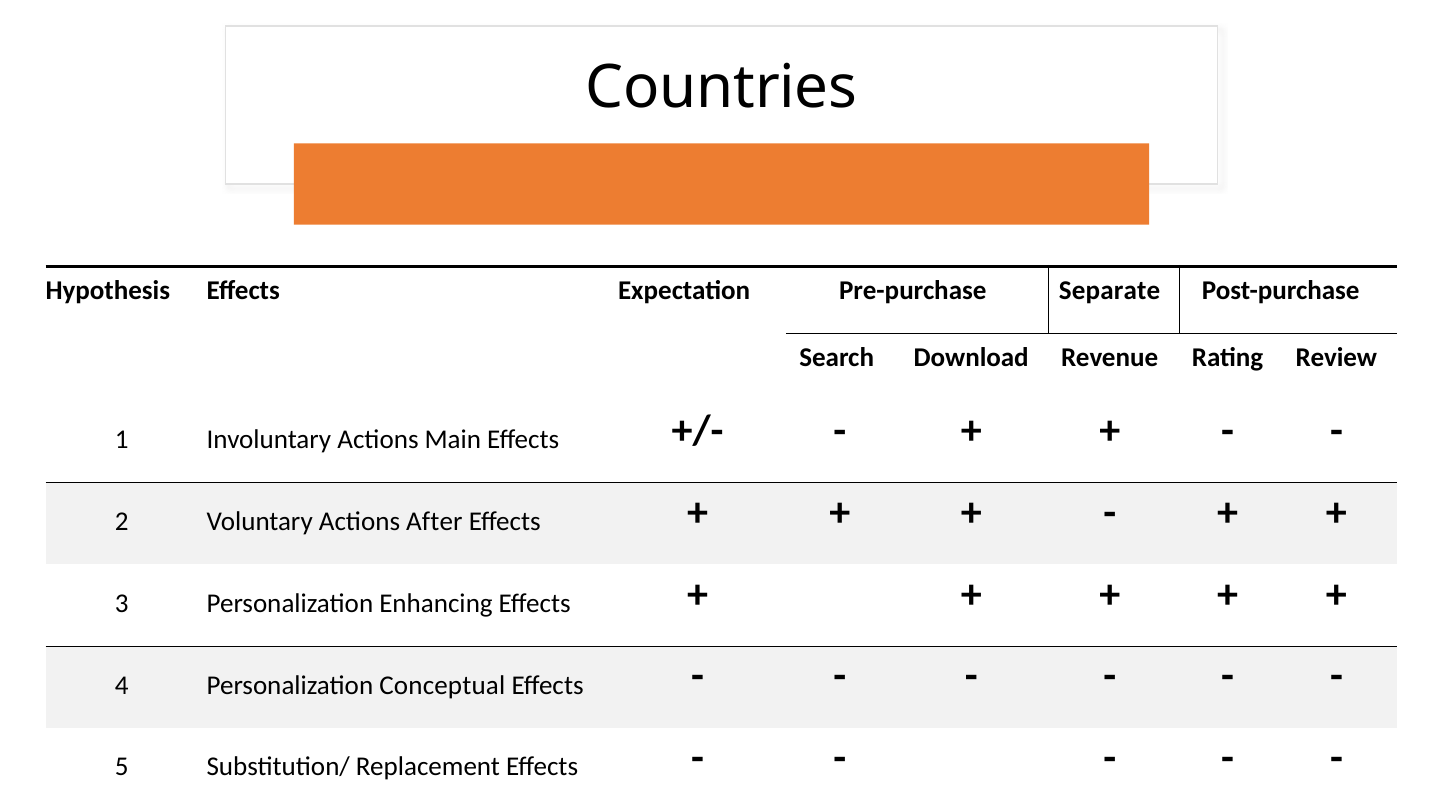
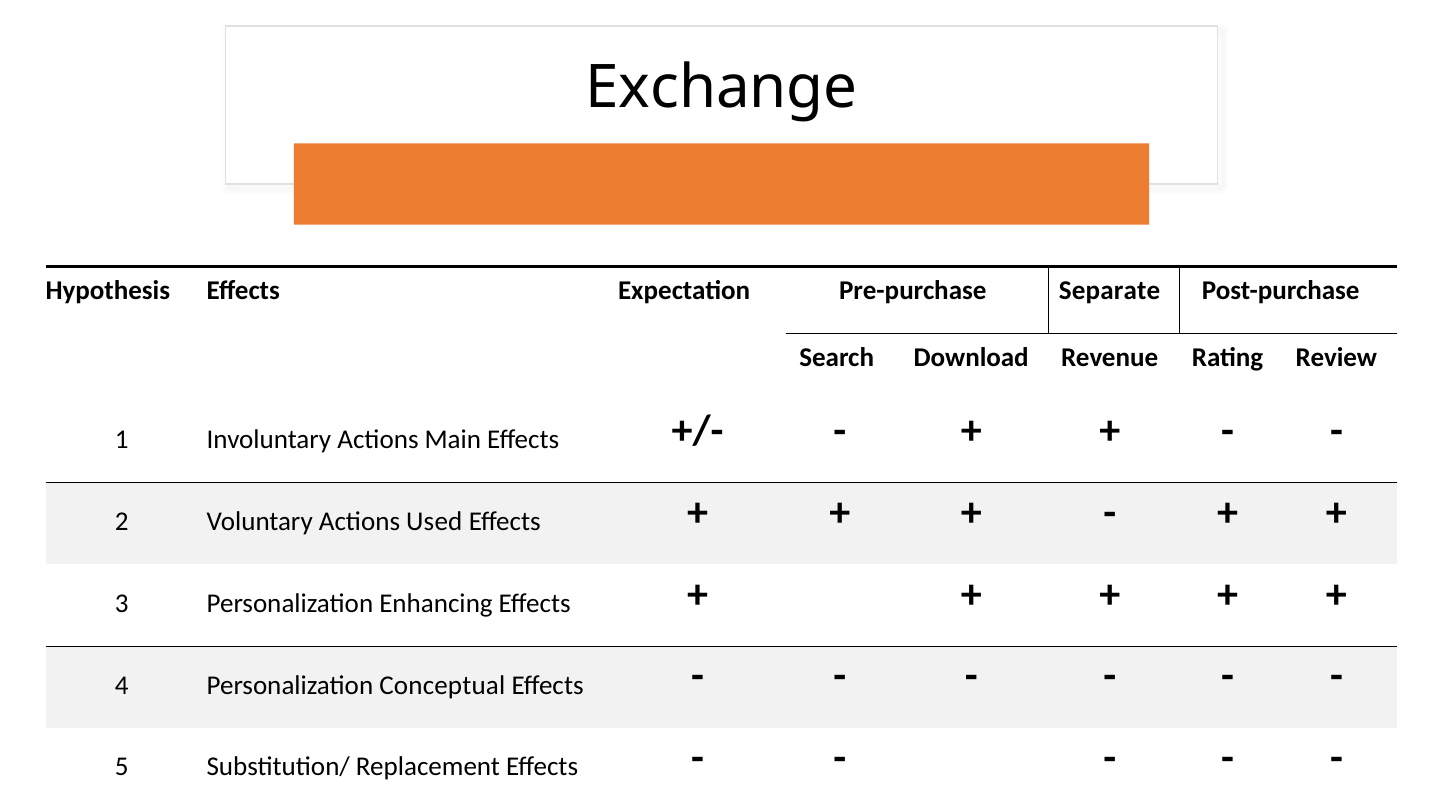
Countries: Countries -> Exchange (722, 88)
After: After -> Used (434, 521)
